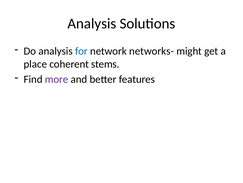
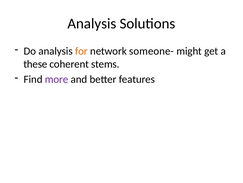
for colour: blue -> orange (81, 51)
networks-: networks- -> someone- (152, 51)
place: place -> these (35, 64)
